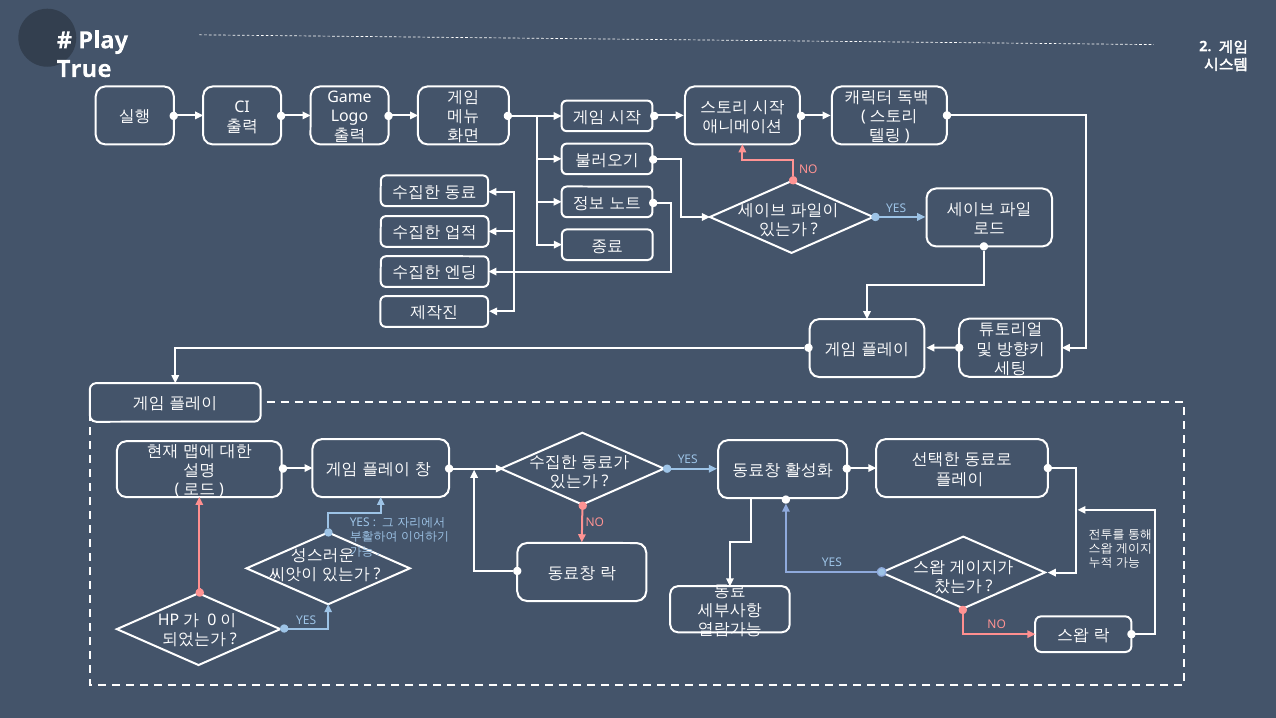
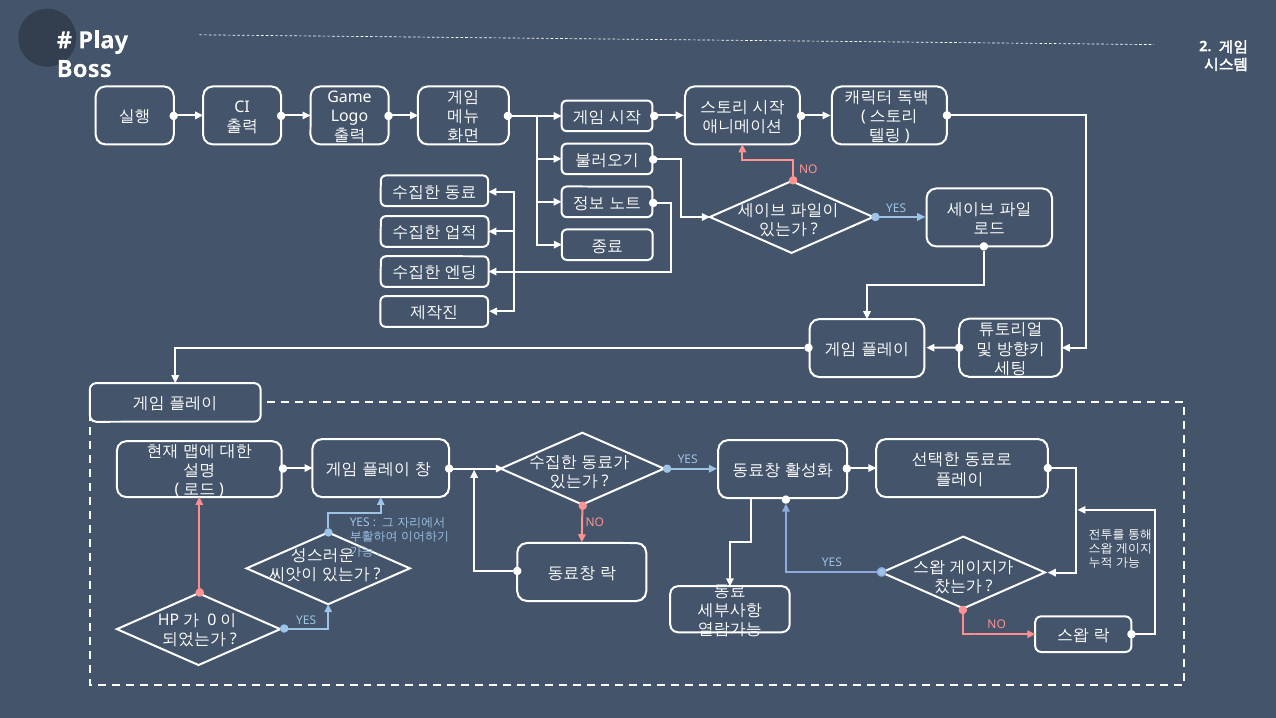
True: True -> Boss (84, 69)
